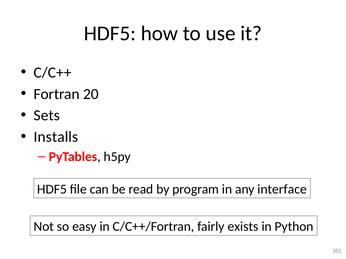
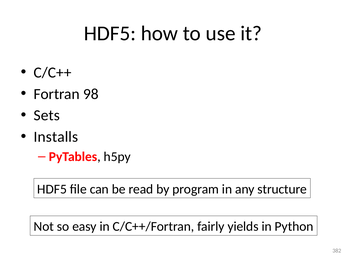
20: 20 -> 98 (91, 94)
interface: interface -> structure (282, 189)
exists: exists -> yields (243, 227)
